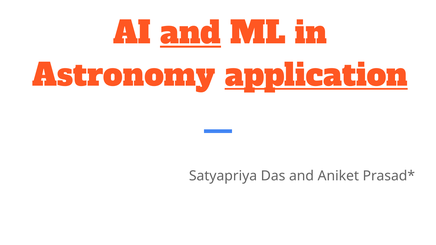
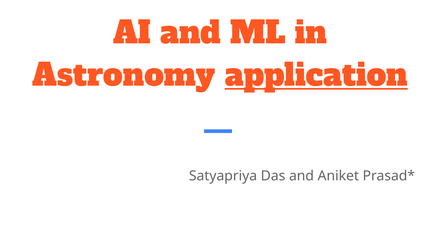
and underline: present -> none (191, 33)
